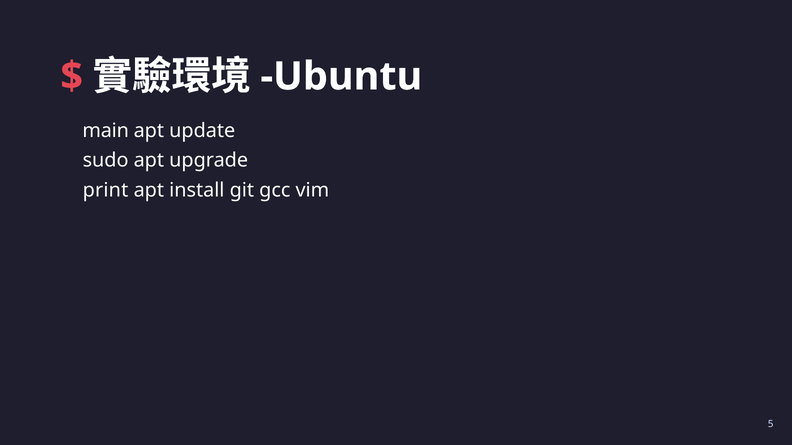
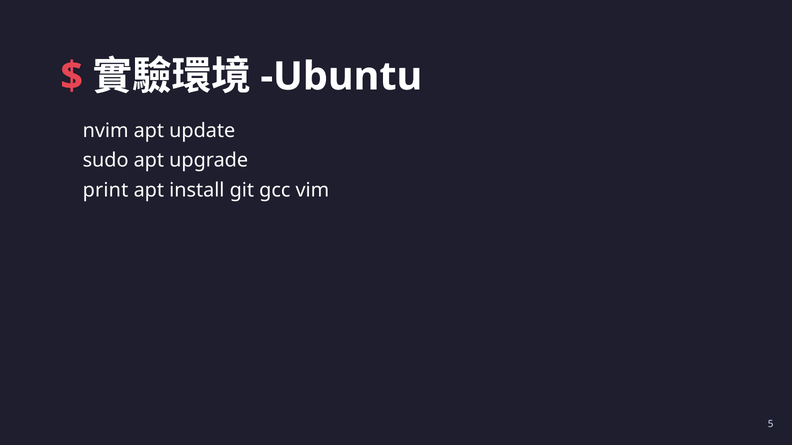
main: main -> nvim (106, 131)
